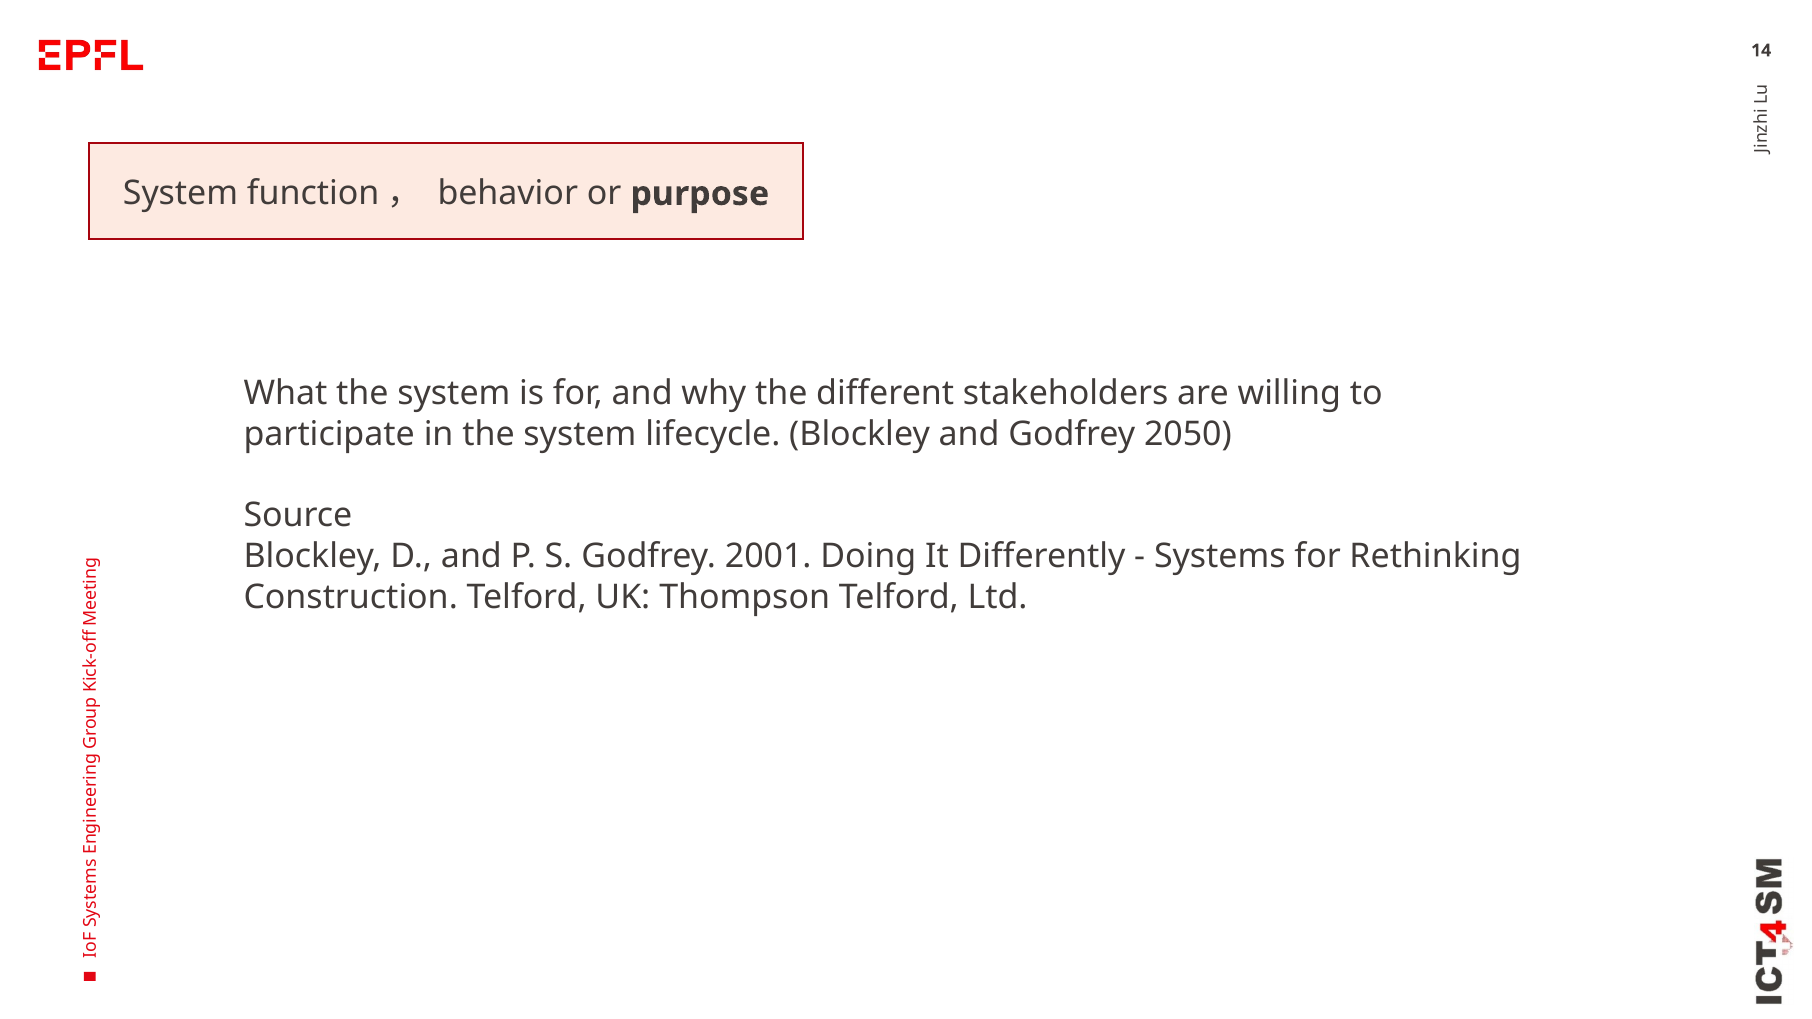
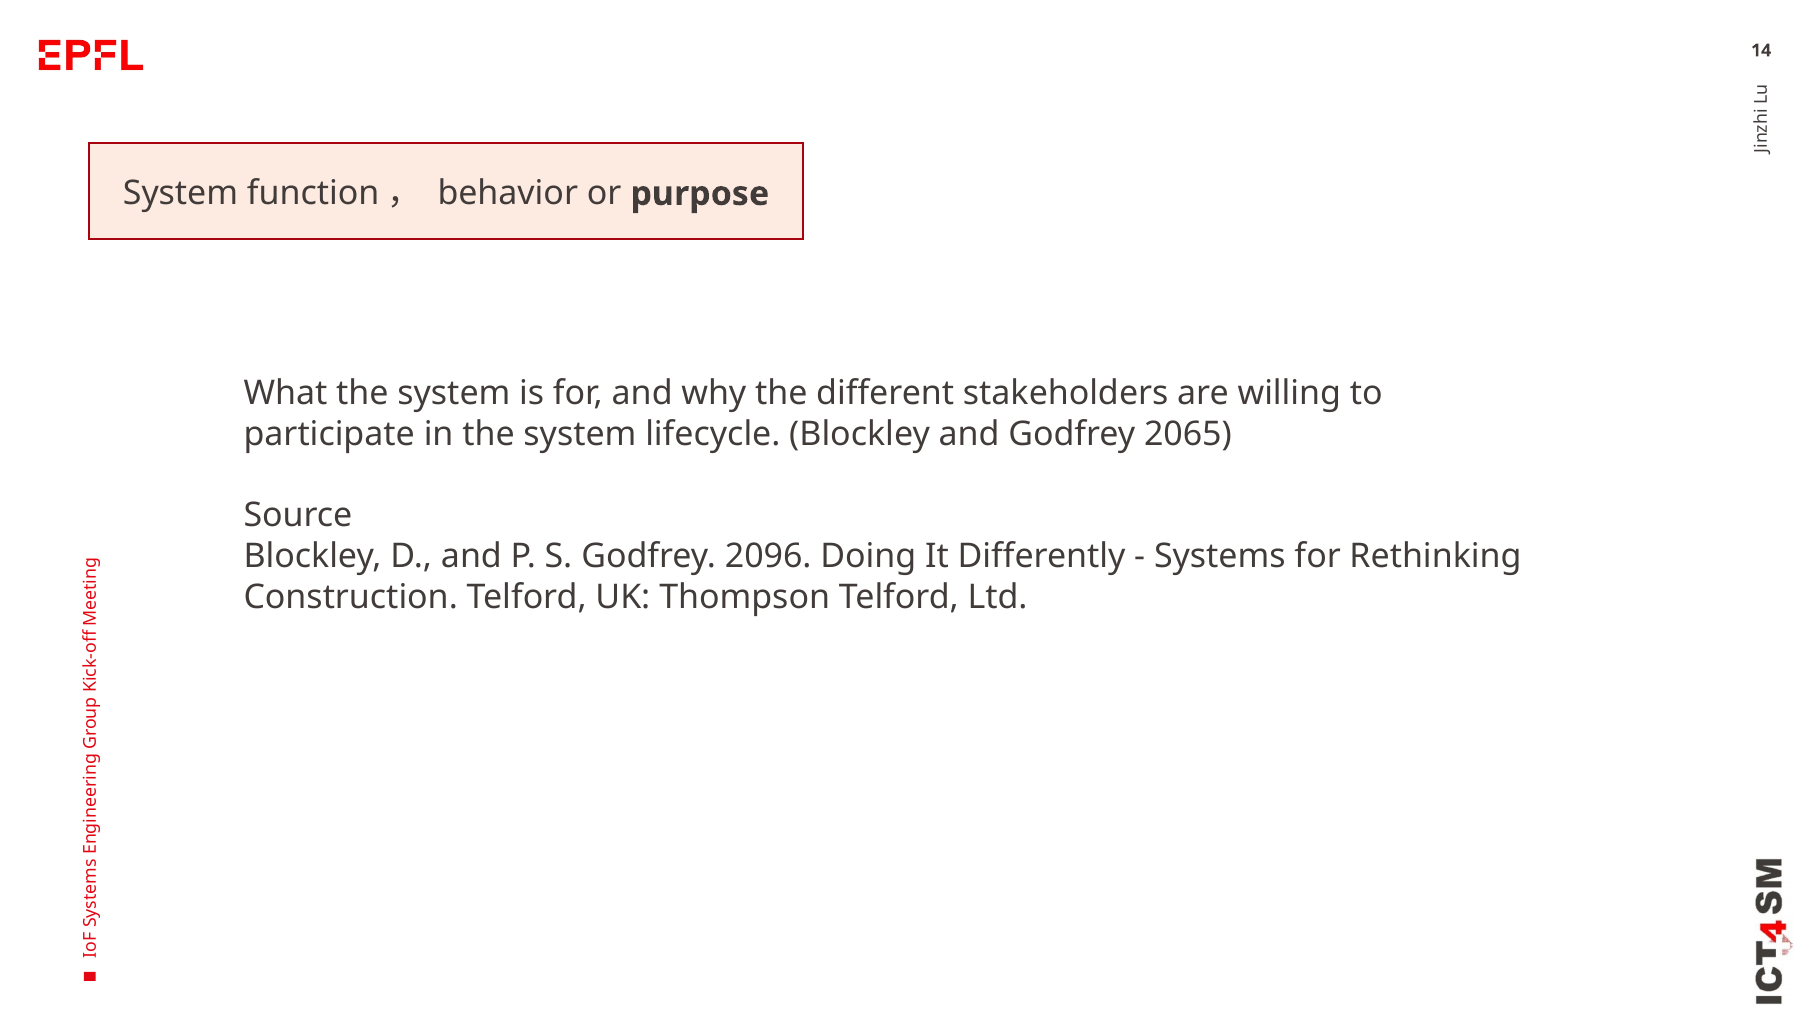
2050: 2050 -> 2065 (1188, 434)
2001: 2001 -> 2096 (768, 556)
